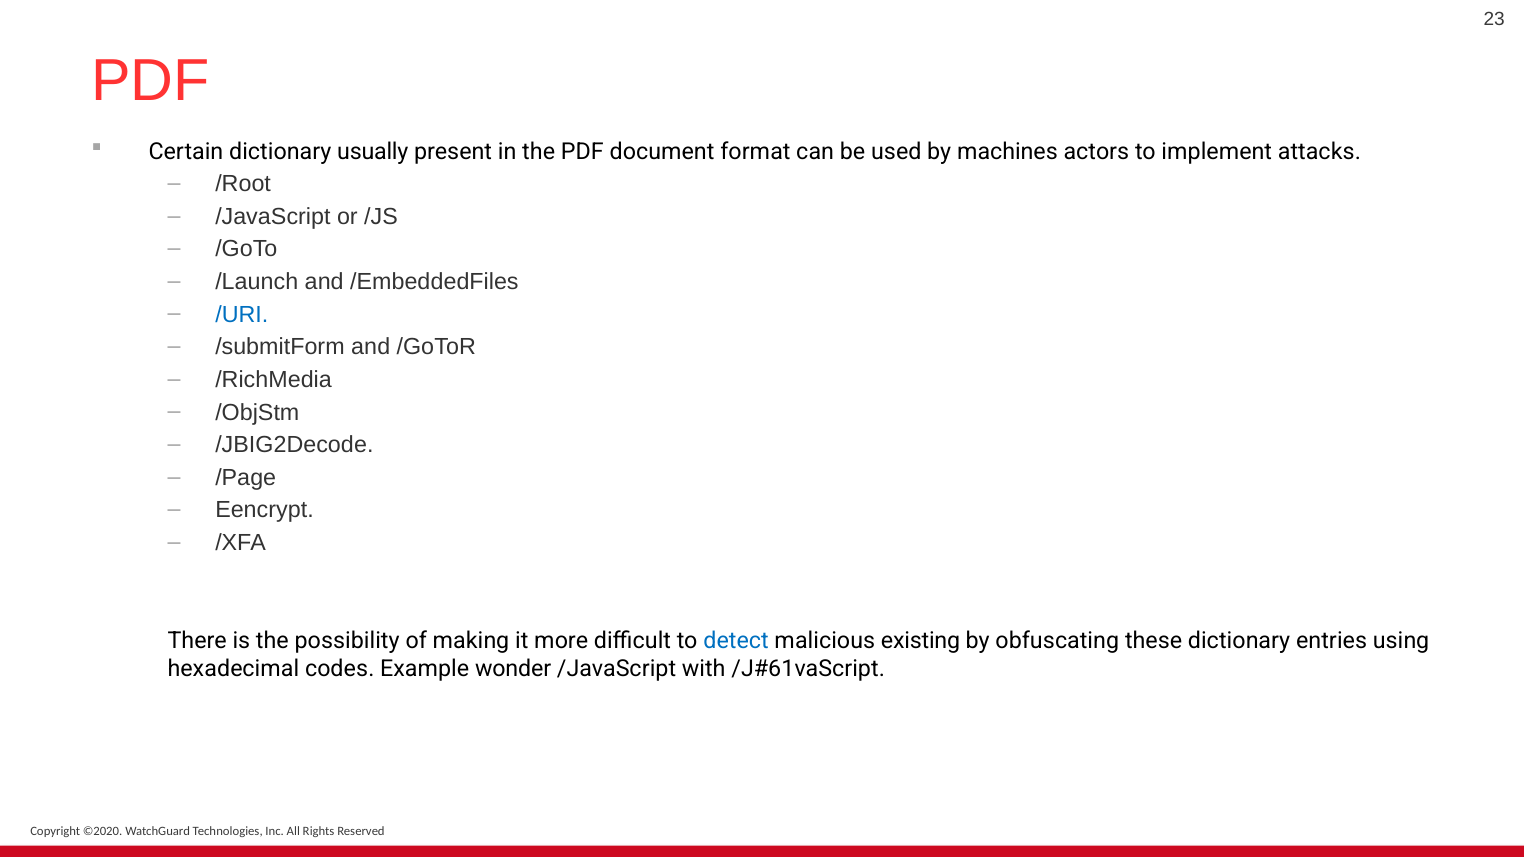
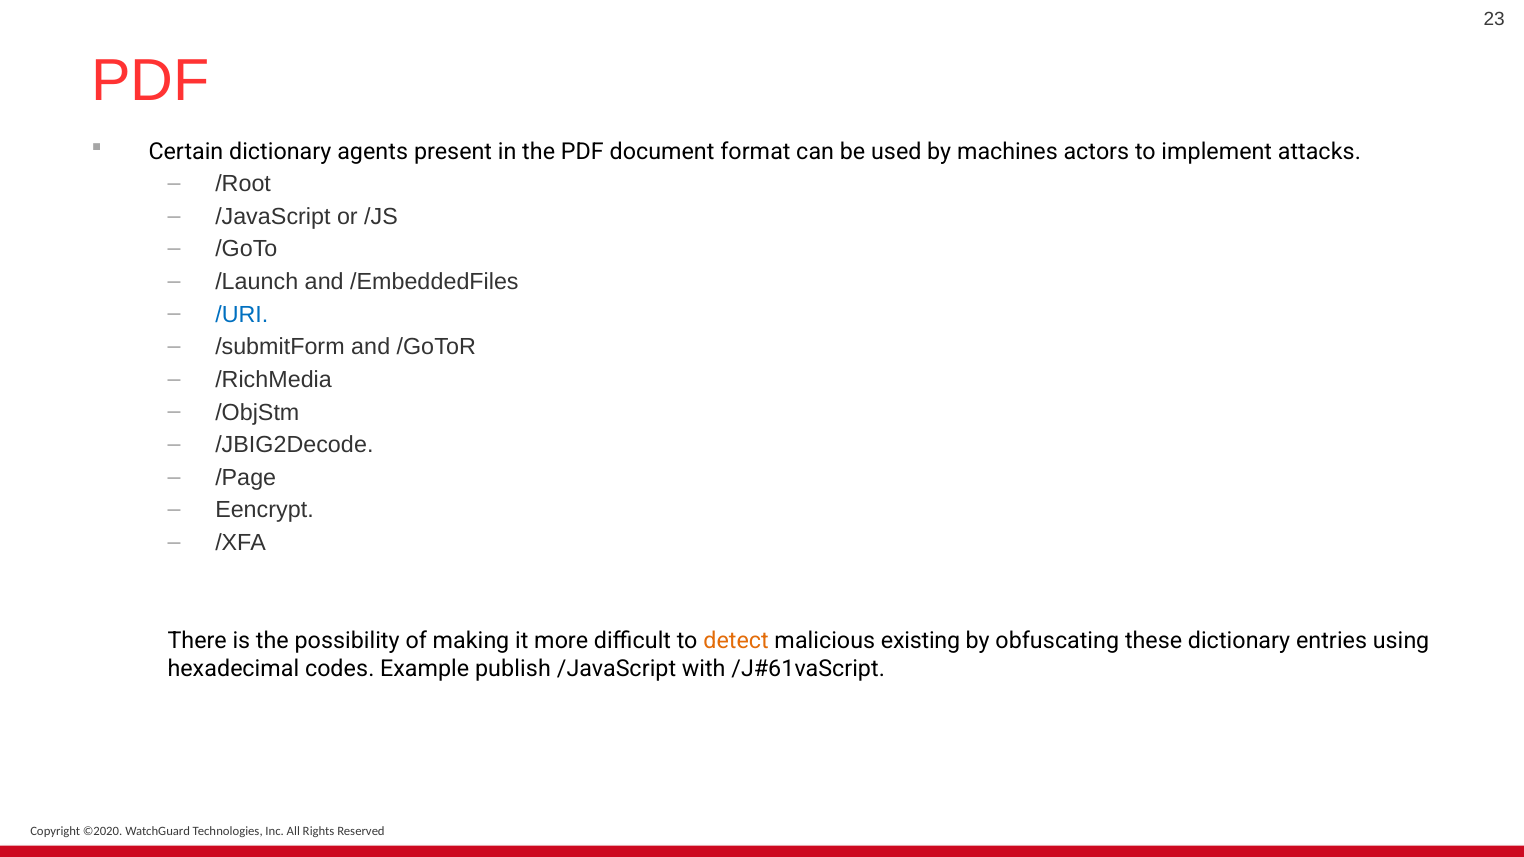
usually: usually -> agents (373, 151)
detect colour: blue -> orange (736, 641)
wonder: wonder -> publish (513, 669)
